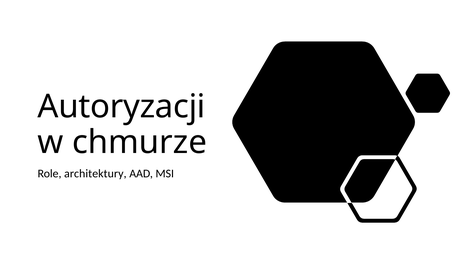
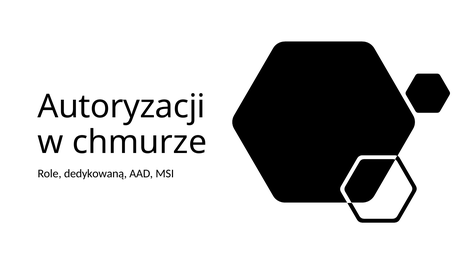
architektury: architektury -> dedykowaną (95, 174)
